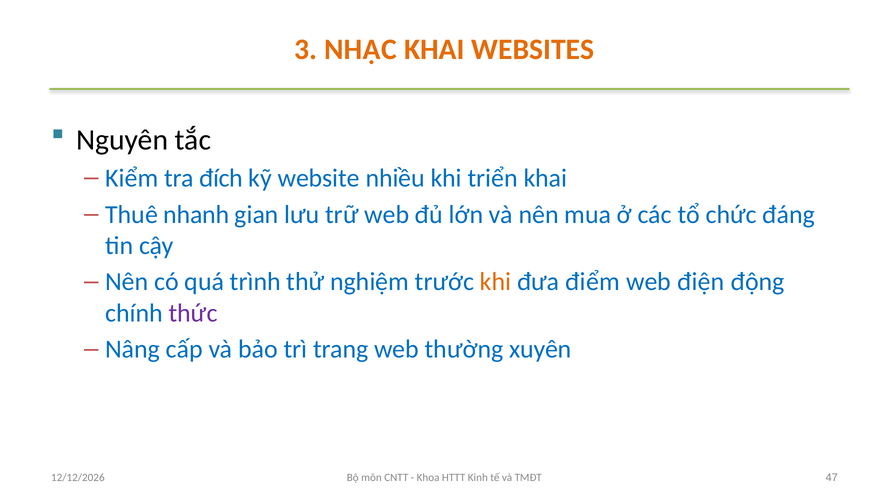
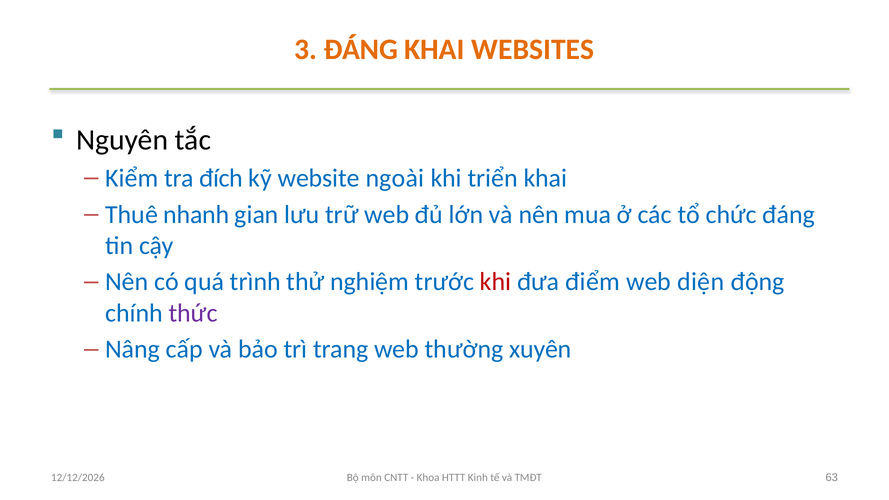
3 NHẠC: NHẠC -> ĐÁNG (361, 49)
nhiều: nhiều -> ngoài (395, 178)
khi colour: orange -> red (496, 282)
điện: điện -> diện (701, 282)
47: 47 -> 63 (832, 478)
